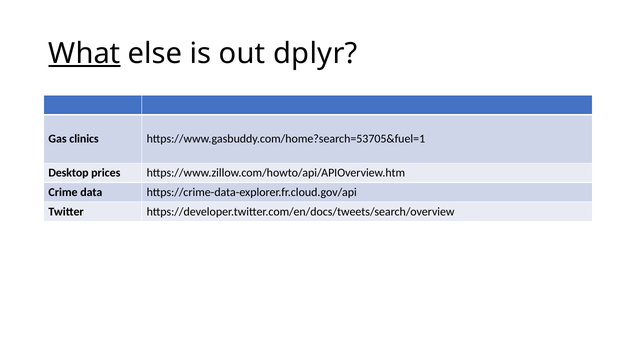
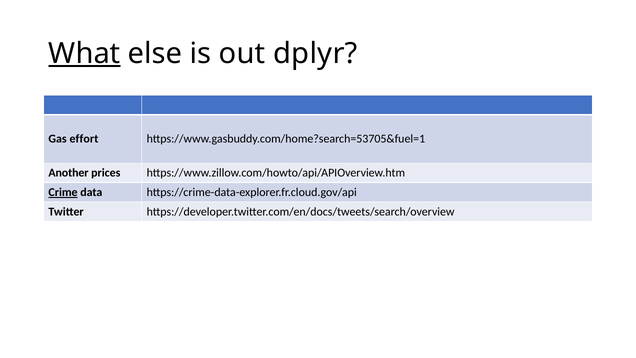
clinics: clinics -> effort (84, 139)
Desktop: Desktop -> Another (69, 173)
Crime underline: none -> present (63, 192)
